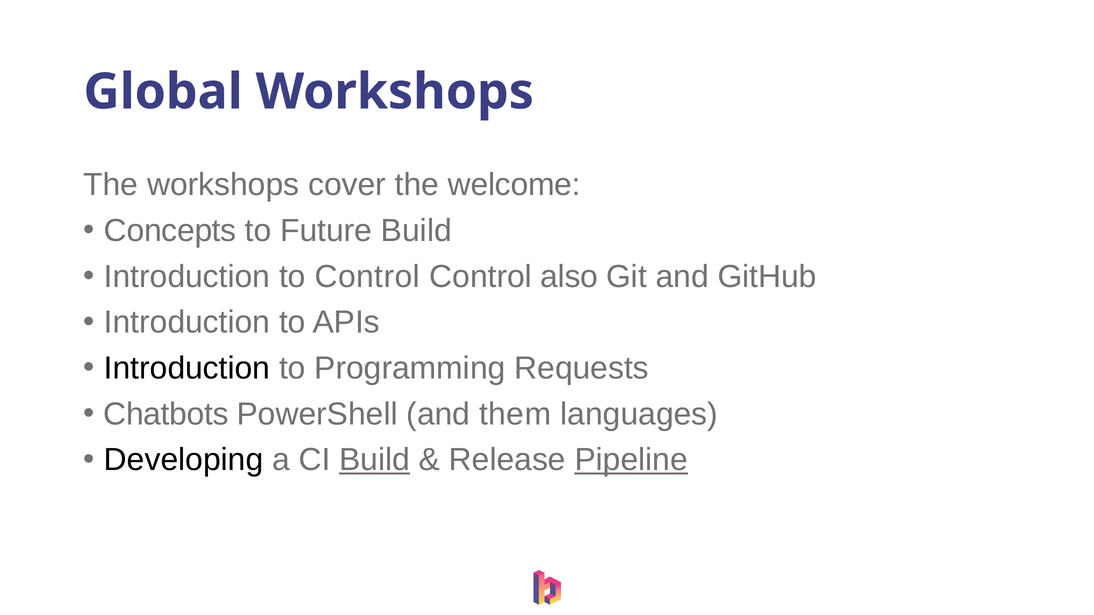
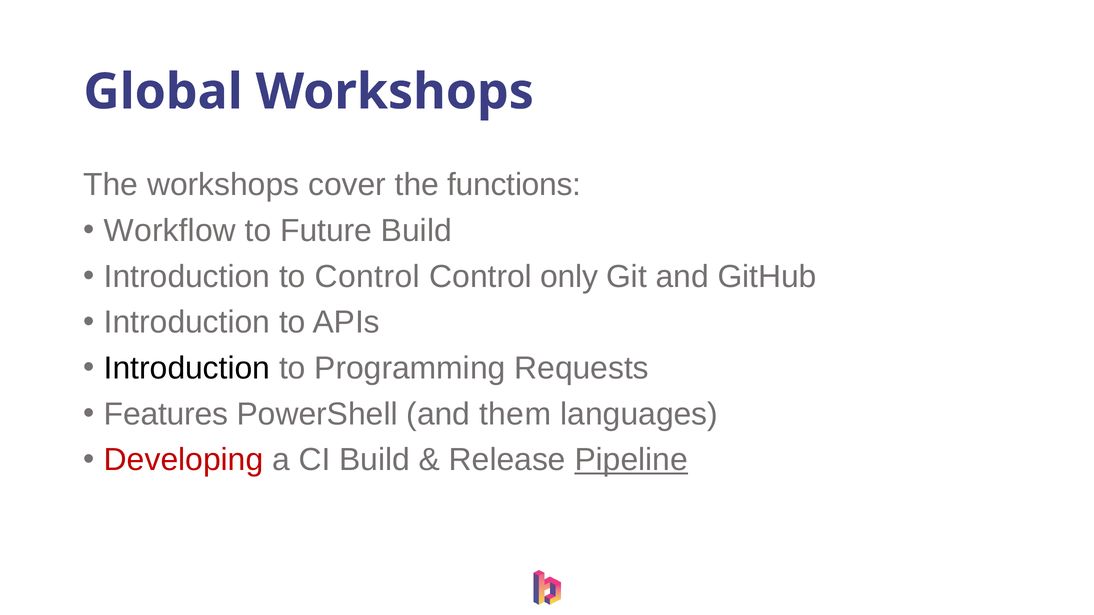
welcome: welcome -> functions (514, 185)
Concepts: Concepts -> Workflow (170, 231)
also: also -> only (569, 277)
Chatbots: Chatbots -> Features (166, 414)
Developing colour: black -> red (184, 460)
Build underline: present -> none (375, 460)
